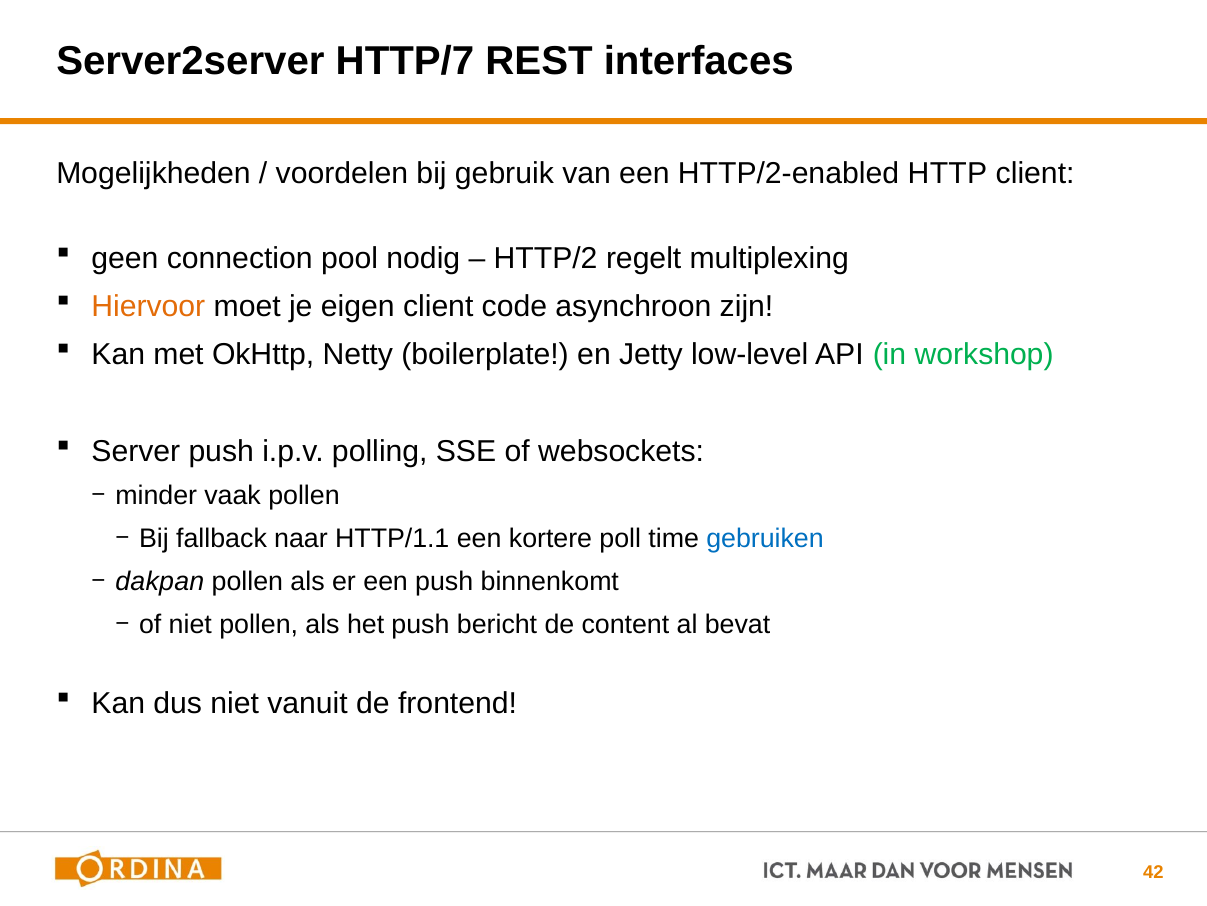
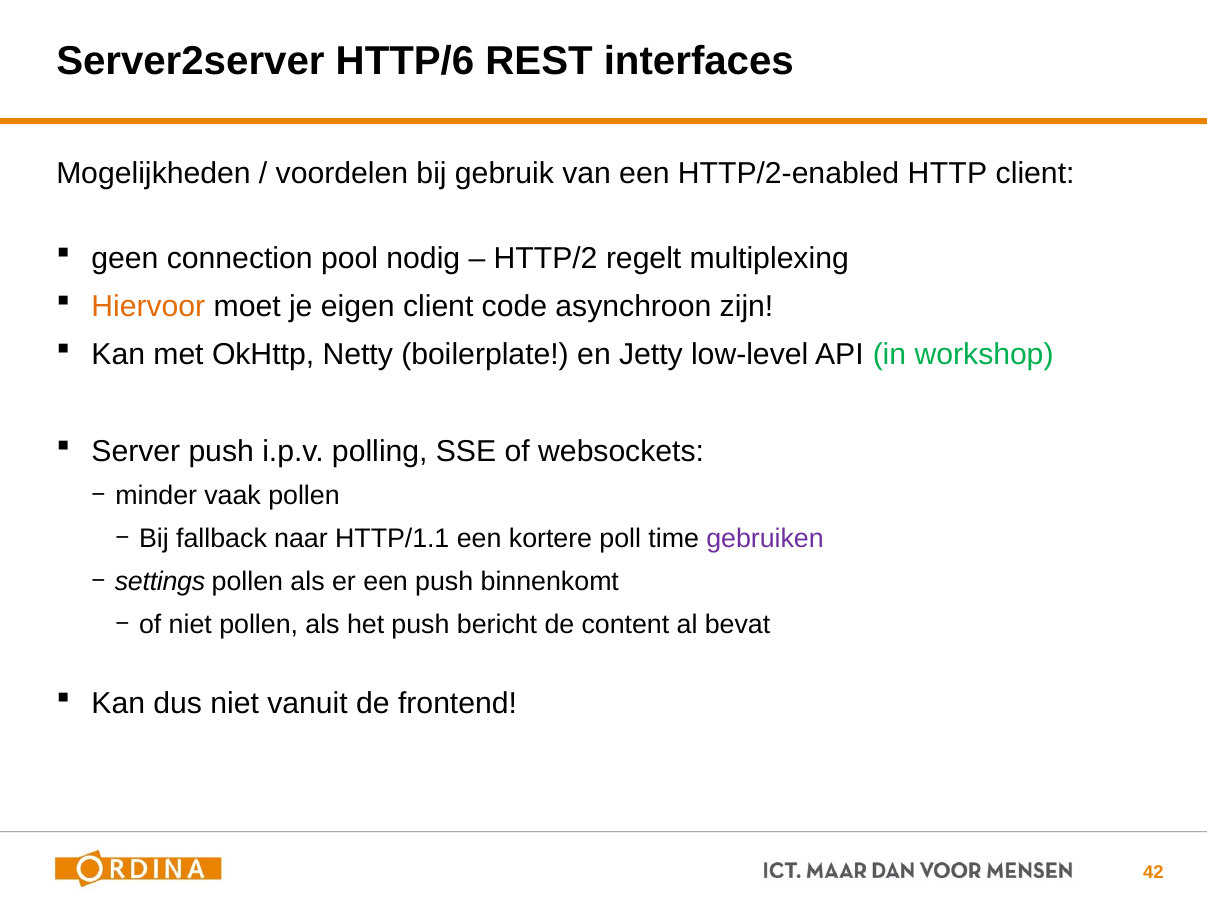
HTTP/7: HTTP/7 -> HTTP/6 (405, 61)
gebruiken colour: blue -> purple (765, 539)
dakpan: dakpan -> settings (160, 582)
